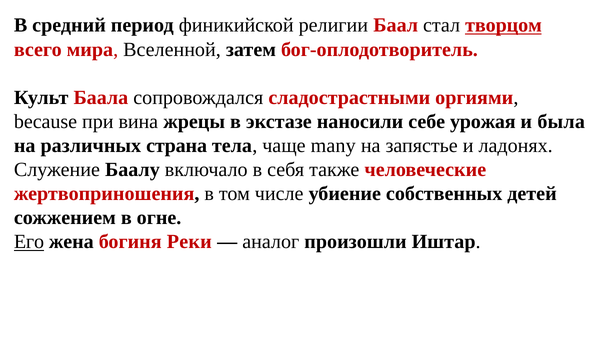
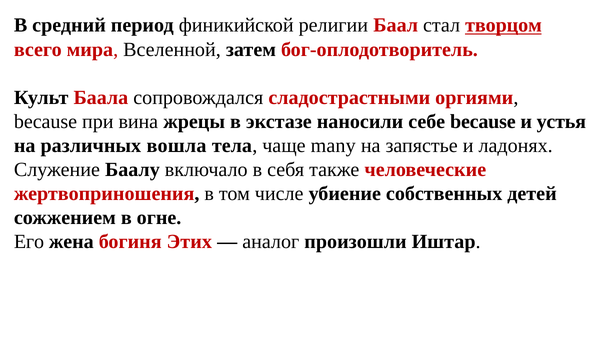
себе урожая: урожая -> because (483, 122)
была: была -> устья (561, 122)
страна: страна -> вошла (176, 146)
Его underline: present -> none (29, 242)
Реки: Реки -> Этих (189, 242)
